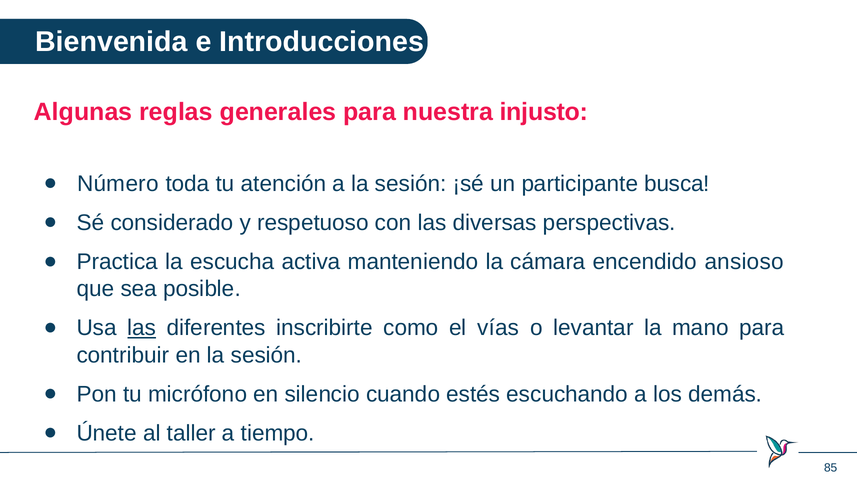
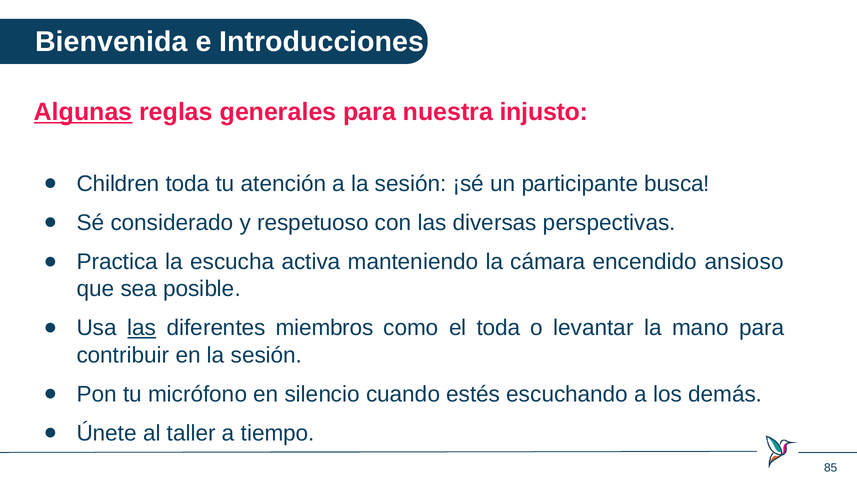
Algunas underline: none -> present (83, 112)
Número: Número -> Children (118, 184)
inscribirte: inscribirte -> miembros (325, 328)
el vías: vías -> toda (498, 328)
